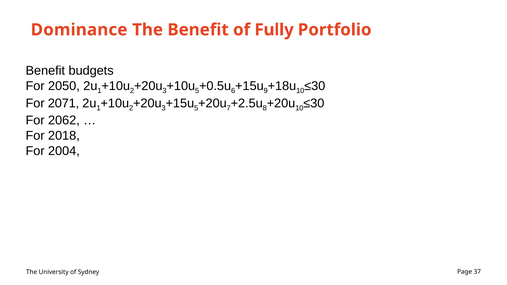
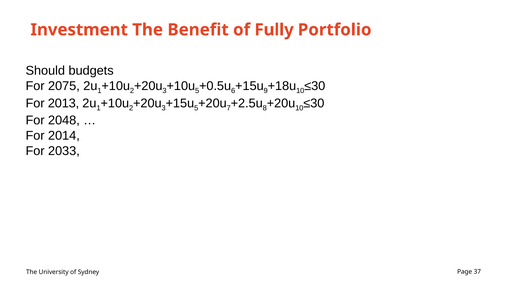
Dominance: Dominance -> Investment (79, 30)
Benefit: Benefit -> Should (45, 71)
2050: 2050 -> 2075 (64, 86)
2071: 2071 -> 2013 (64, 103)
2062: 2062 -> 2048 (64, 121)
2018: 2018 -> 2014 (64, 136)
2004: 2004 -> 2033 (64, 151)
